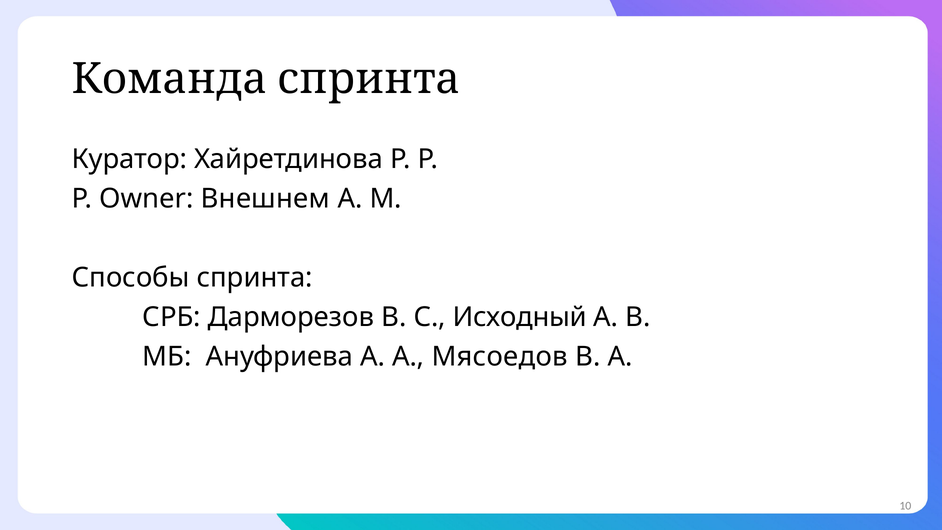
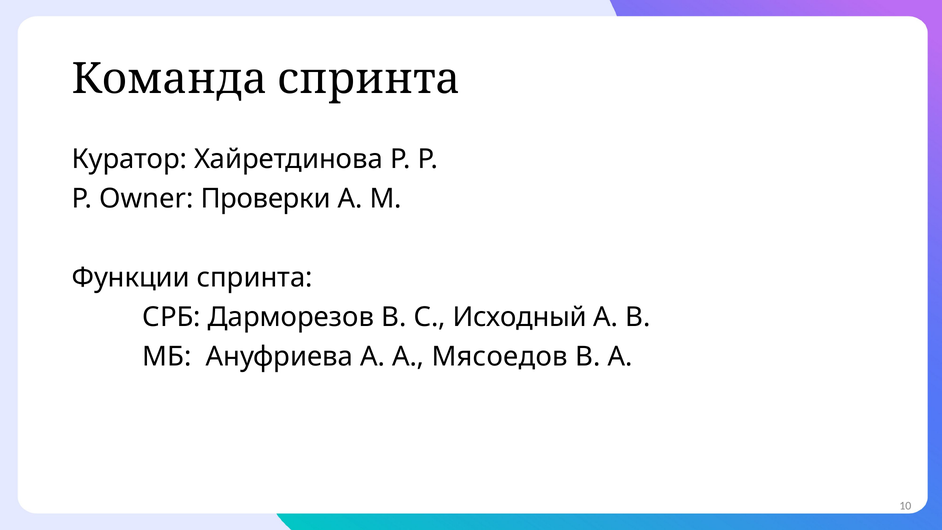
Внешнем: Внешнем -> Проверки (266, 199)
Способы: Способы -> Функции (131, 278)
